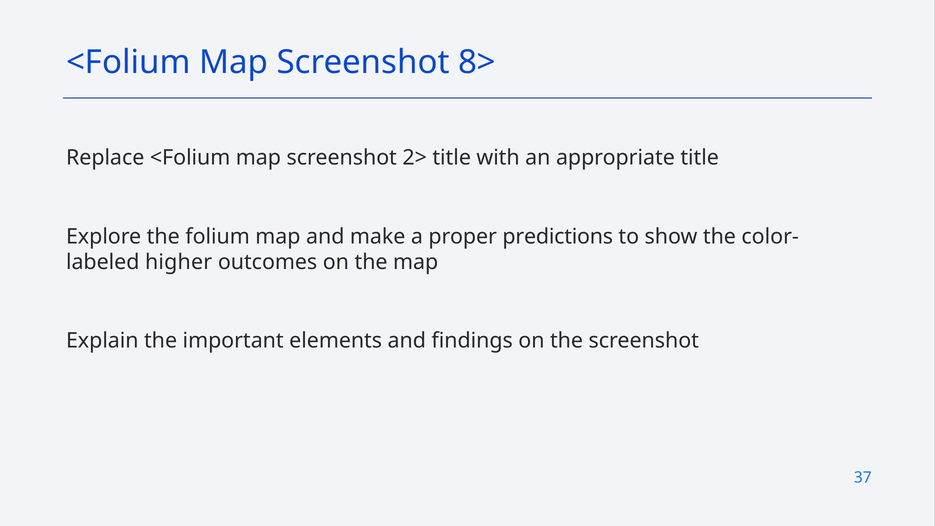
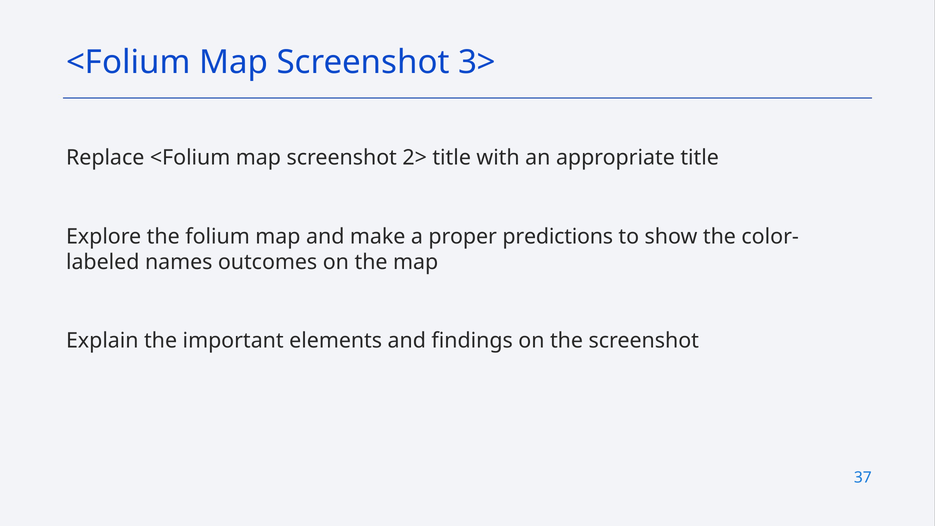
8>: 8> -> 3> (477, 62)
higher: higher -> names (179, 262)
